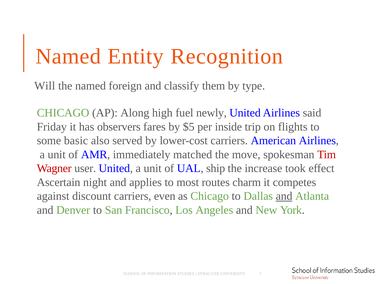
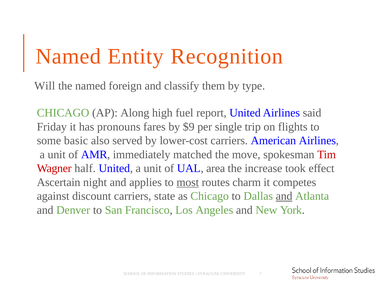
newly: newly -> report (211, 113)
observers: observers -> pronouns (119, 127)
$5: $5 -> $9 (189, 127)
inside: inside -> single (228, 127)
user: user -> half (85, 169)
ship: ship -> area (216, 169)
most underline: none -> present (188, 182)
even: even -> state (165, 196)
